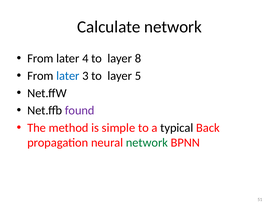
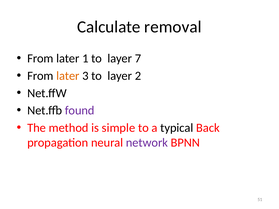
Calculate network: network -> removal (173, 27)
4: 4 -> 1 (85, 59)
8: 8 -> 7 (138, 59)
later colour: blue -> orange (68, 76)
5: 5 -> 2 (138, 76)
network colour: green -> purple (147, 143)
